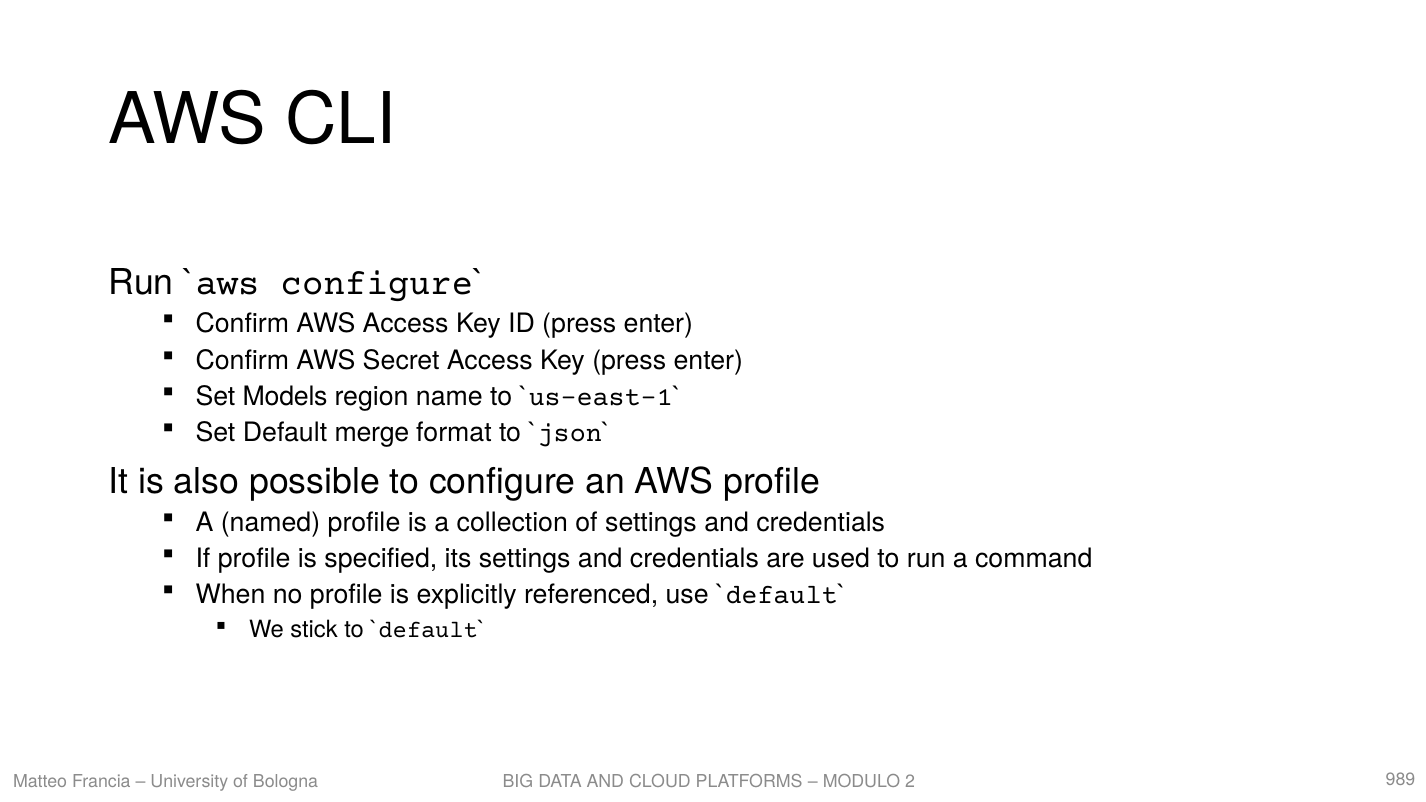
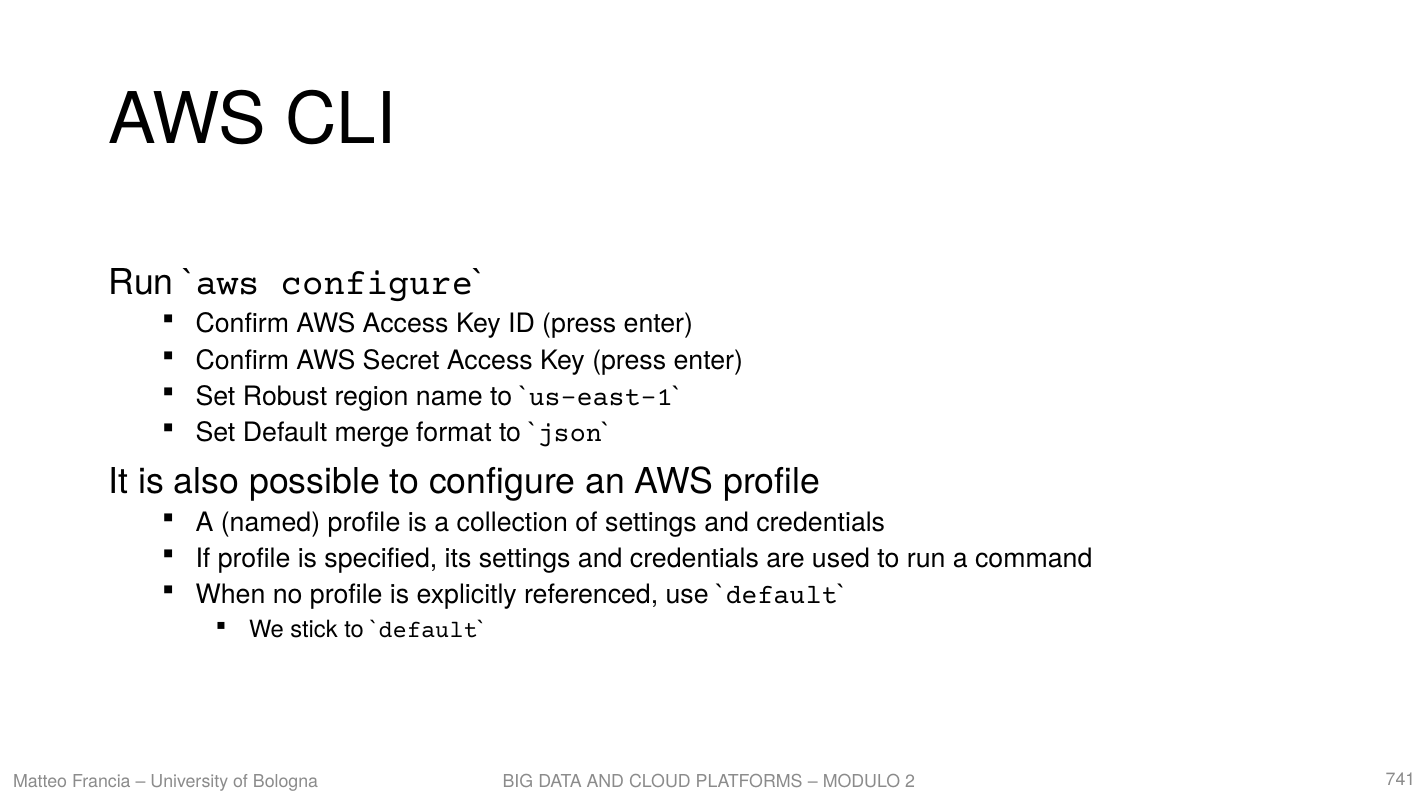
Models: Models -> Robust (285, 397)
989: 989 -> 741 (1401, 780)
